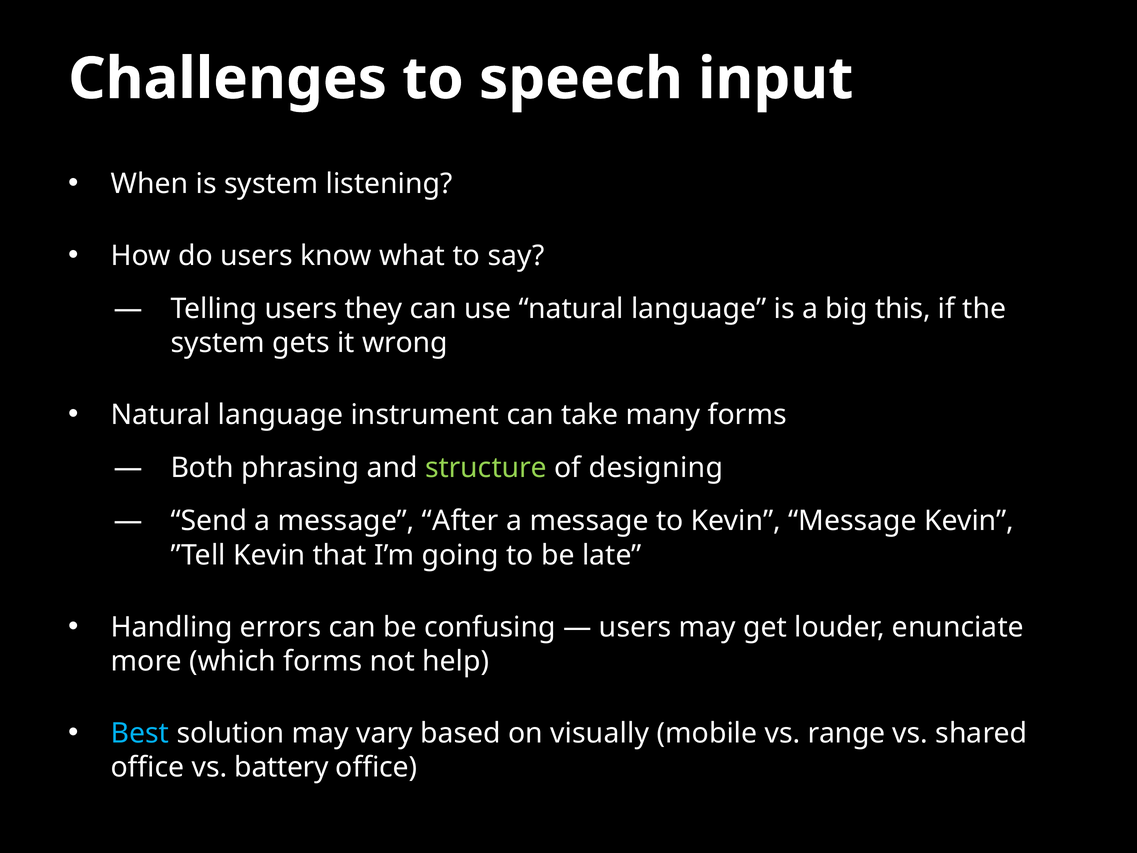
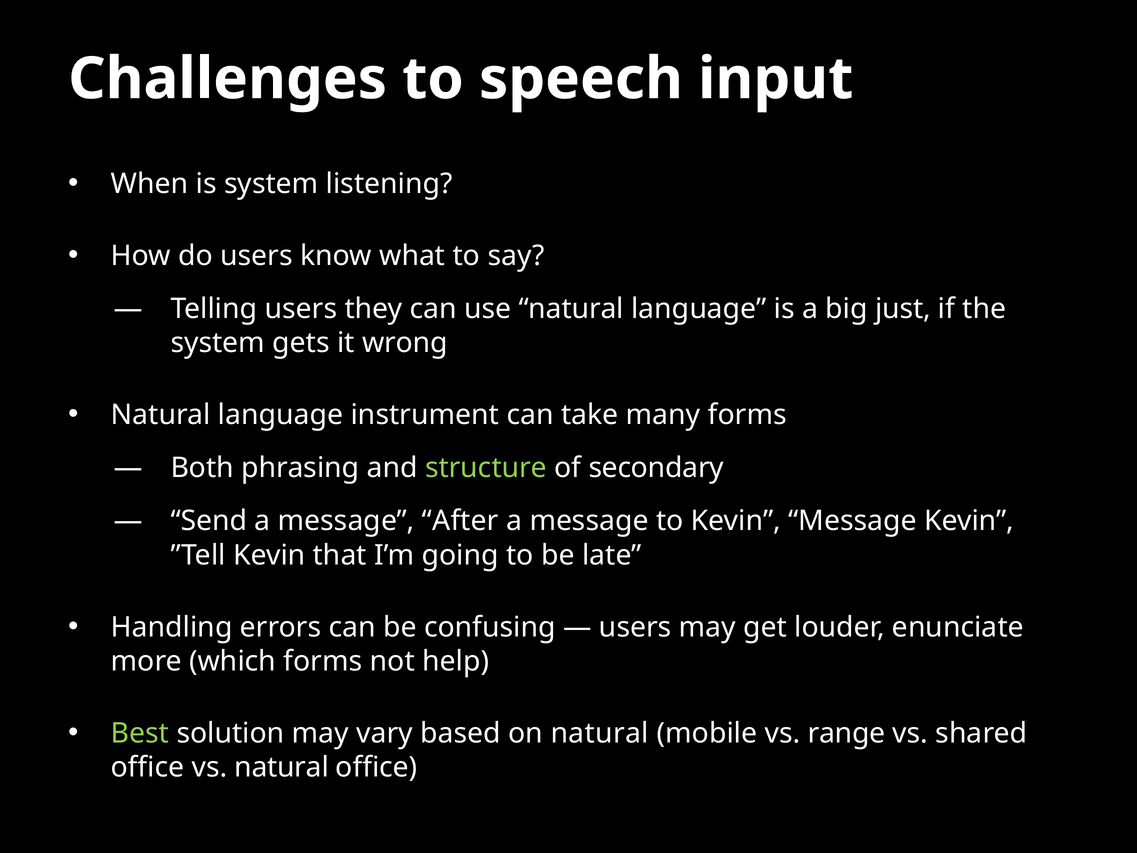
this: this -> just (903, 309)
designing: designing -> secondary (656, 468)
Best colour: light blue -> light green (140, 733)
on visually: visually -> natural (600, 733)
vs battery: battery -> natural (282, 767)
